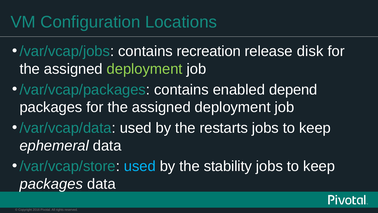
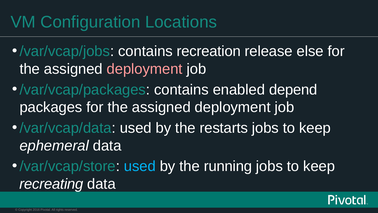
disk: disk -> else (310, 51)
deployment colour: light green -> pink (145, 69)
stability: stability -> running (228, 166)
packages: packages -> recreating (51, 184)
